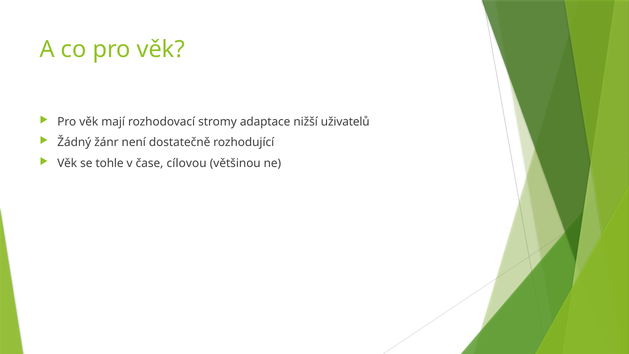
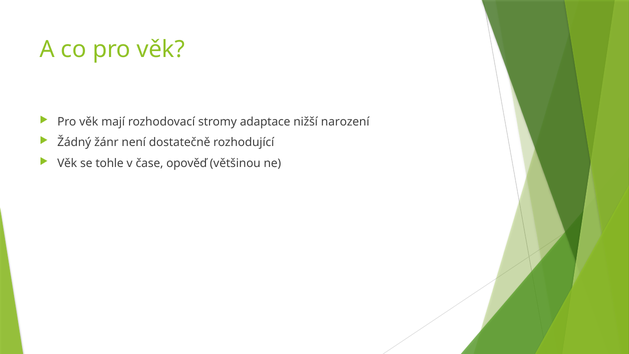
uživatelů: uživatelů -> narození (345, 122)
cílovou: cílovou -> opověď (187, 163)
